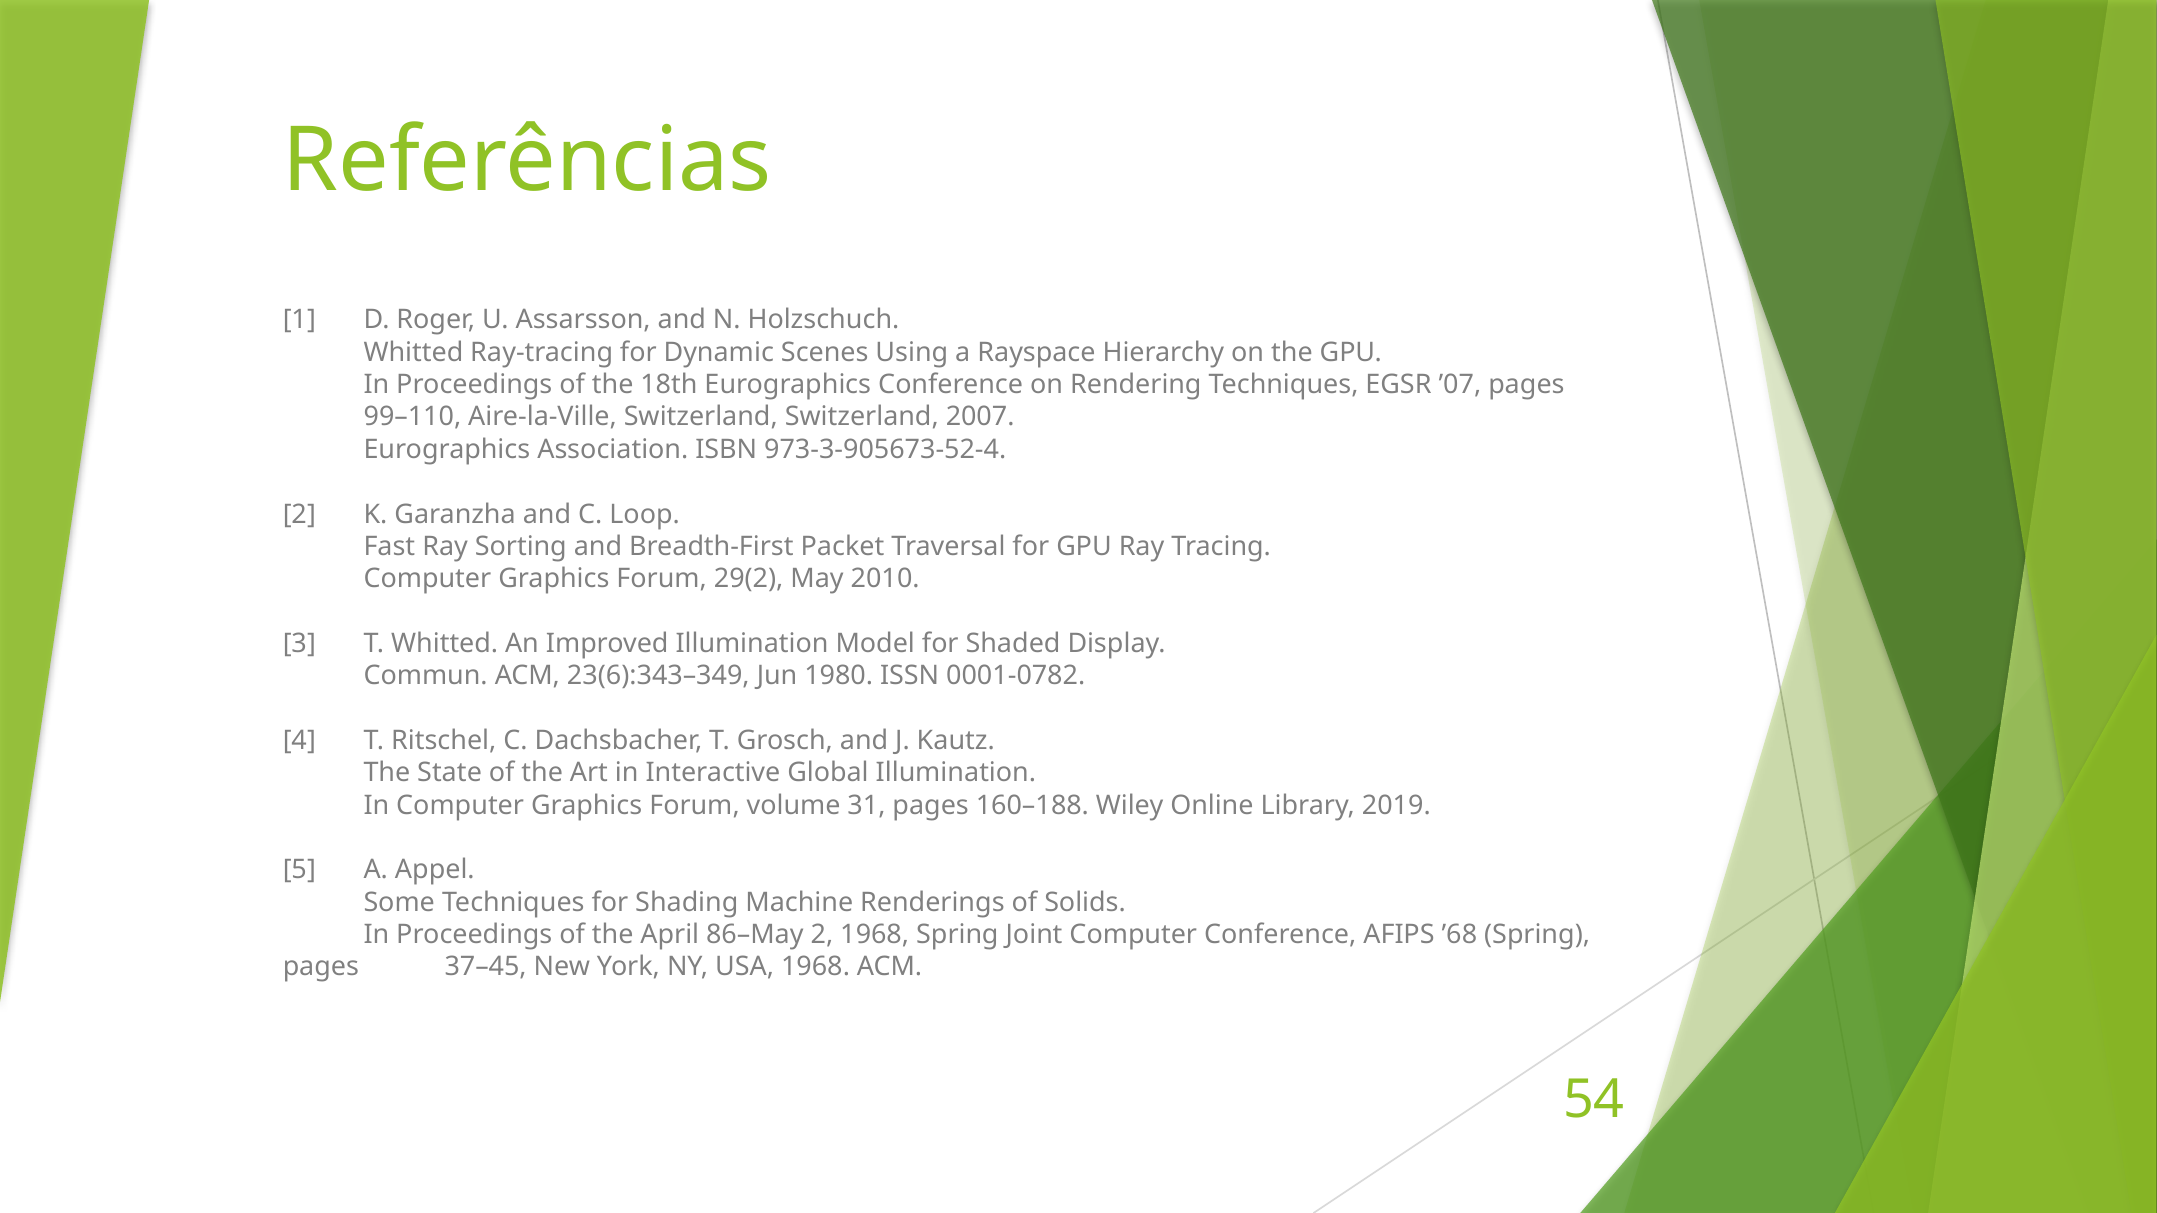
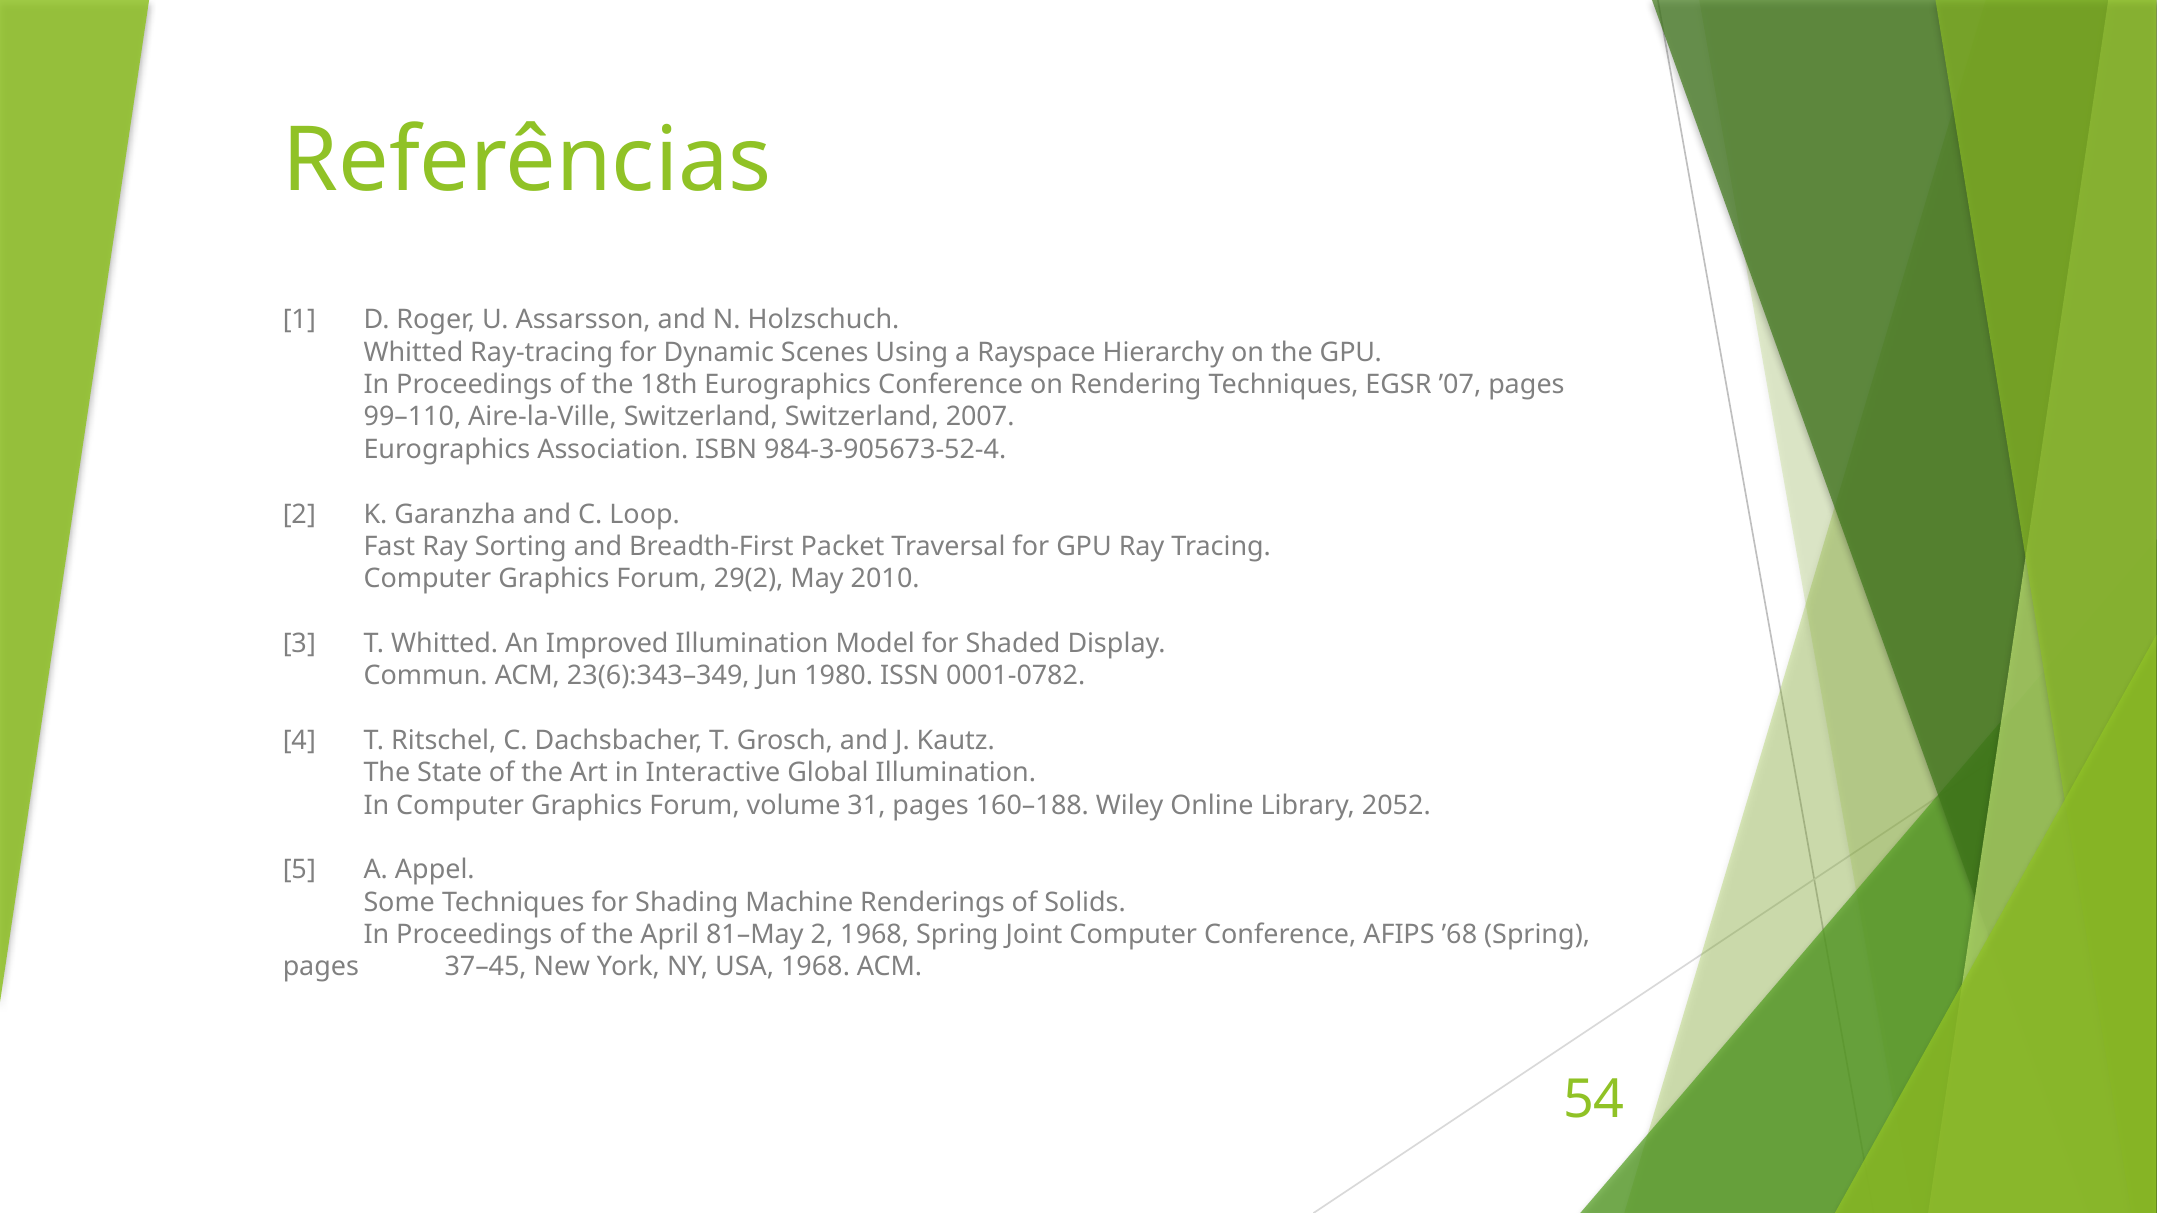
973-3-905673-52-4: 973-3-905673-52-4 -> 984-3-905673-52-4 (885, 450)
2019: 2019 -> 2052 (1396, 805)
86–May: 86–May -> 81–May (755, 935)
